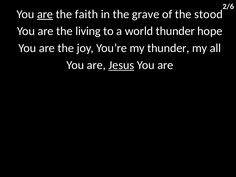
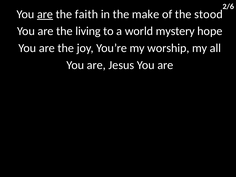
grave: grave -> make (146, 14)
world thunder: thunder -> mystery (175, 31)
my thunder: thunder -> worship (168, 48)
Jesus underline: present -> none (121, 65)
